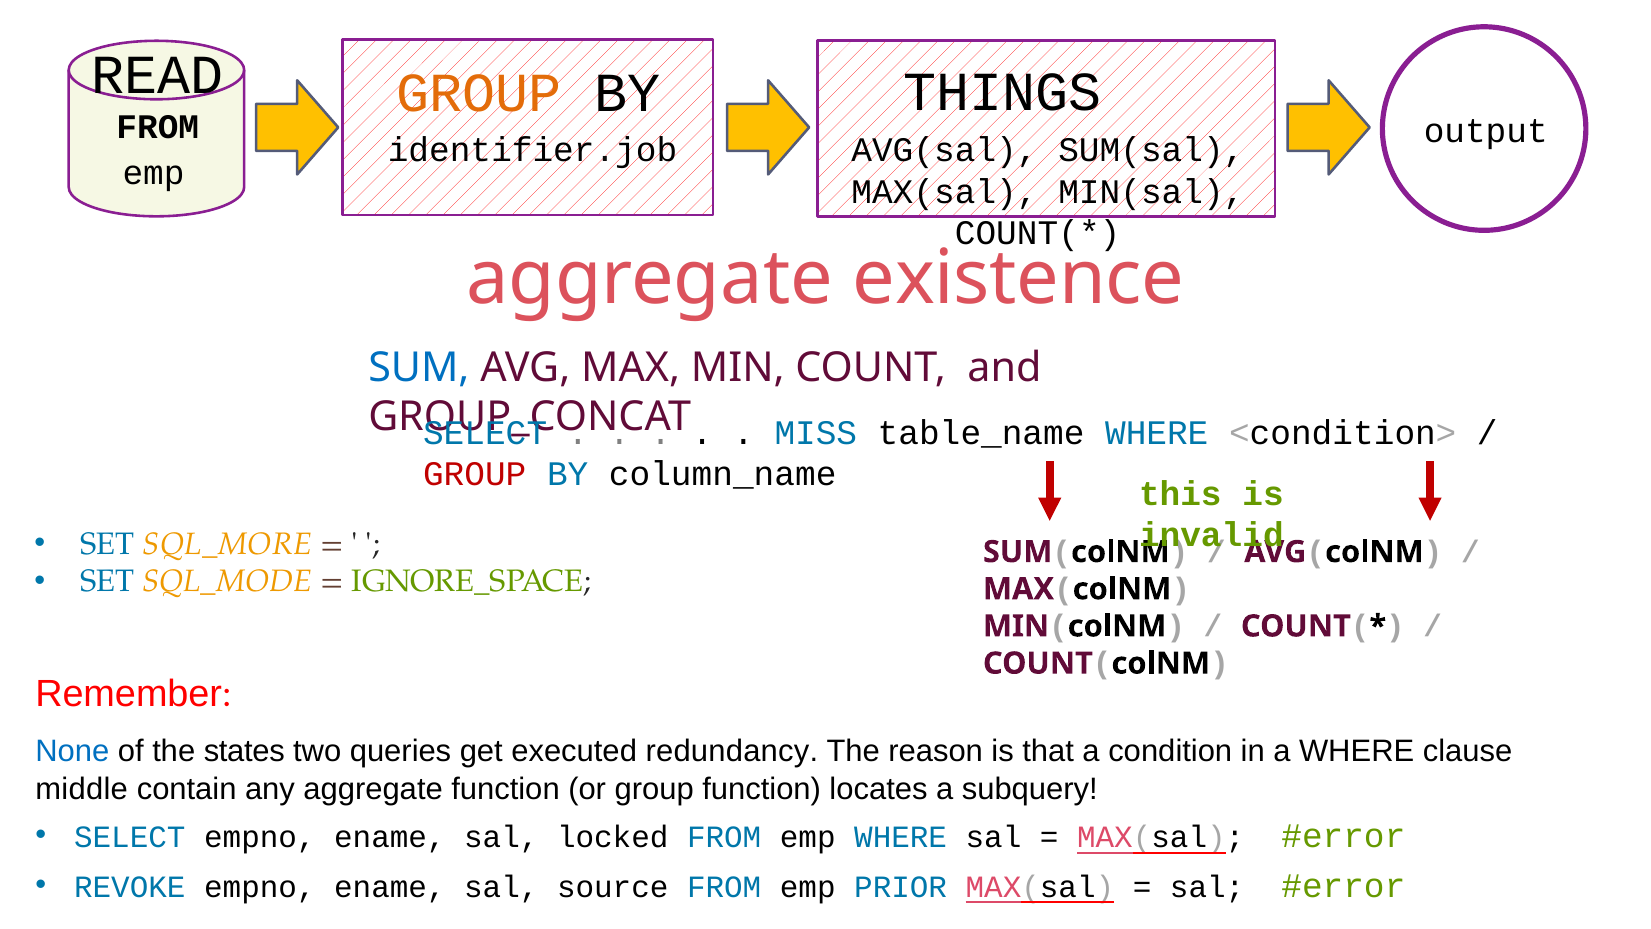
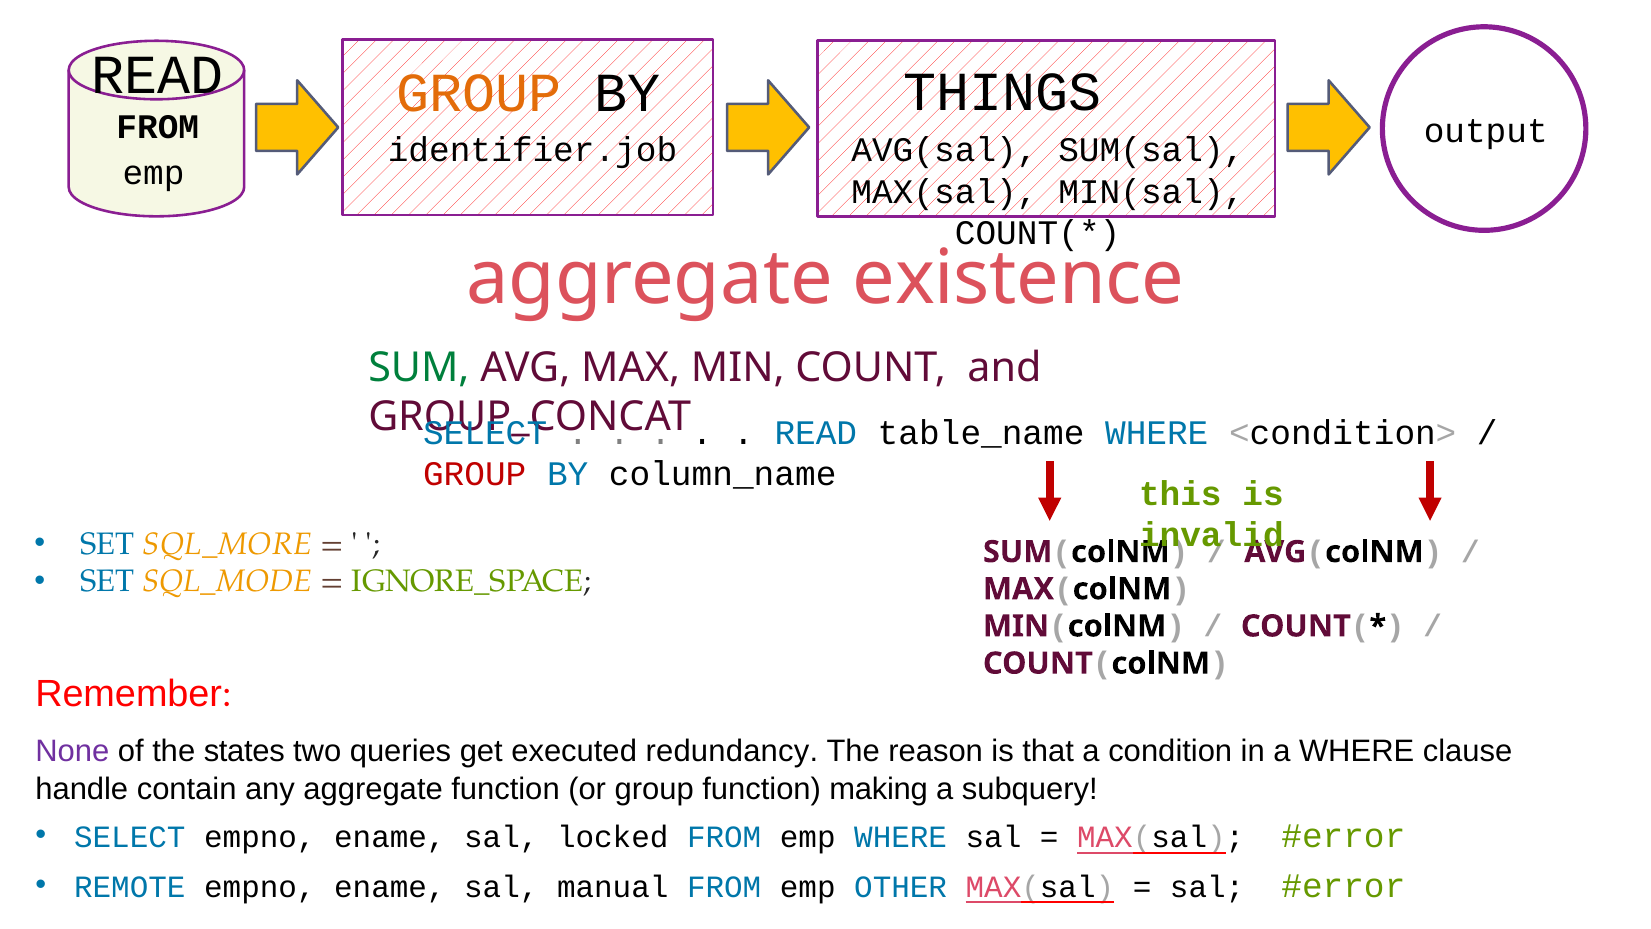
SUM colour: blue -> green (419, 367)
MISS: MISS -> READ (816, 433)
None colour: blue -> purple (72, 751)
middle: middle -> handle (82, 789)
locates: locates -> making (879, 789)
REVOKE: REVOKE -> REMOTE (130, 887)
source: source -> manual (613, 887)
PRIOR: PRIOR -> OTHER (901, 887)
